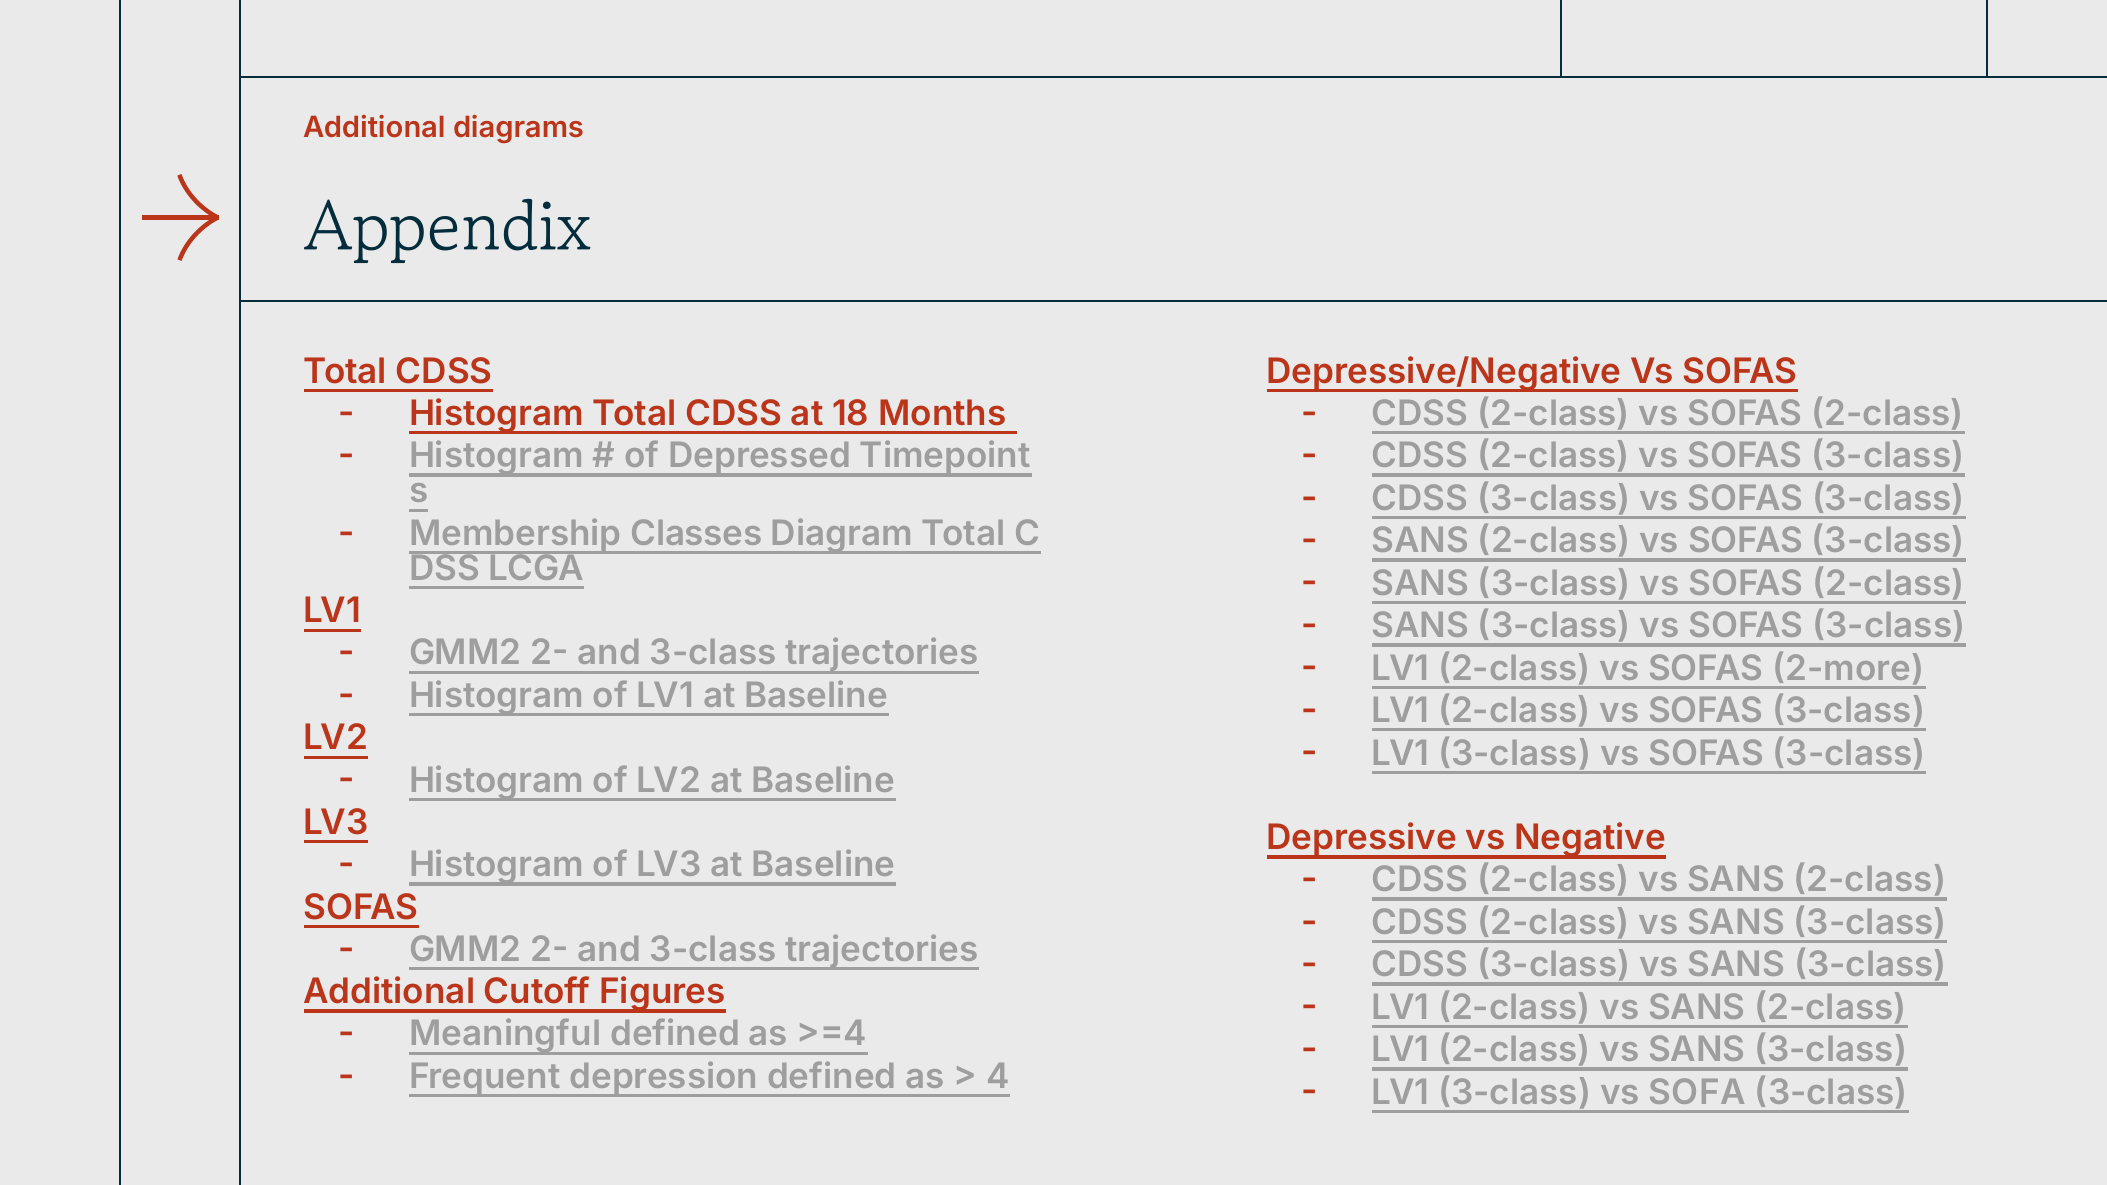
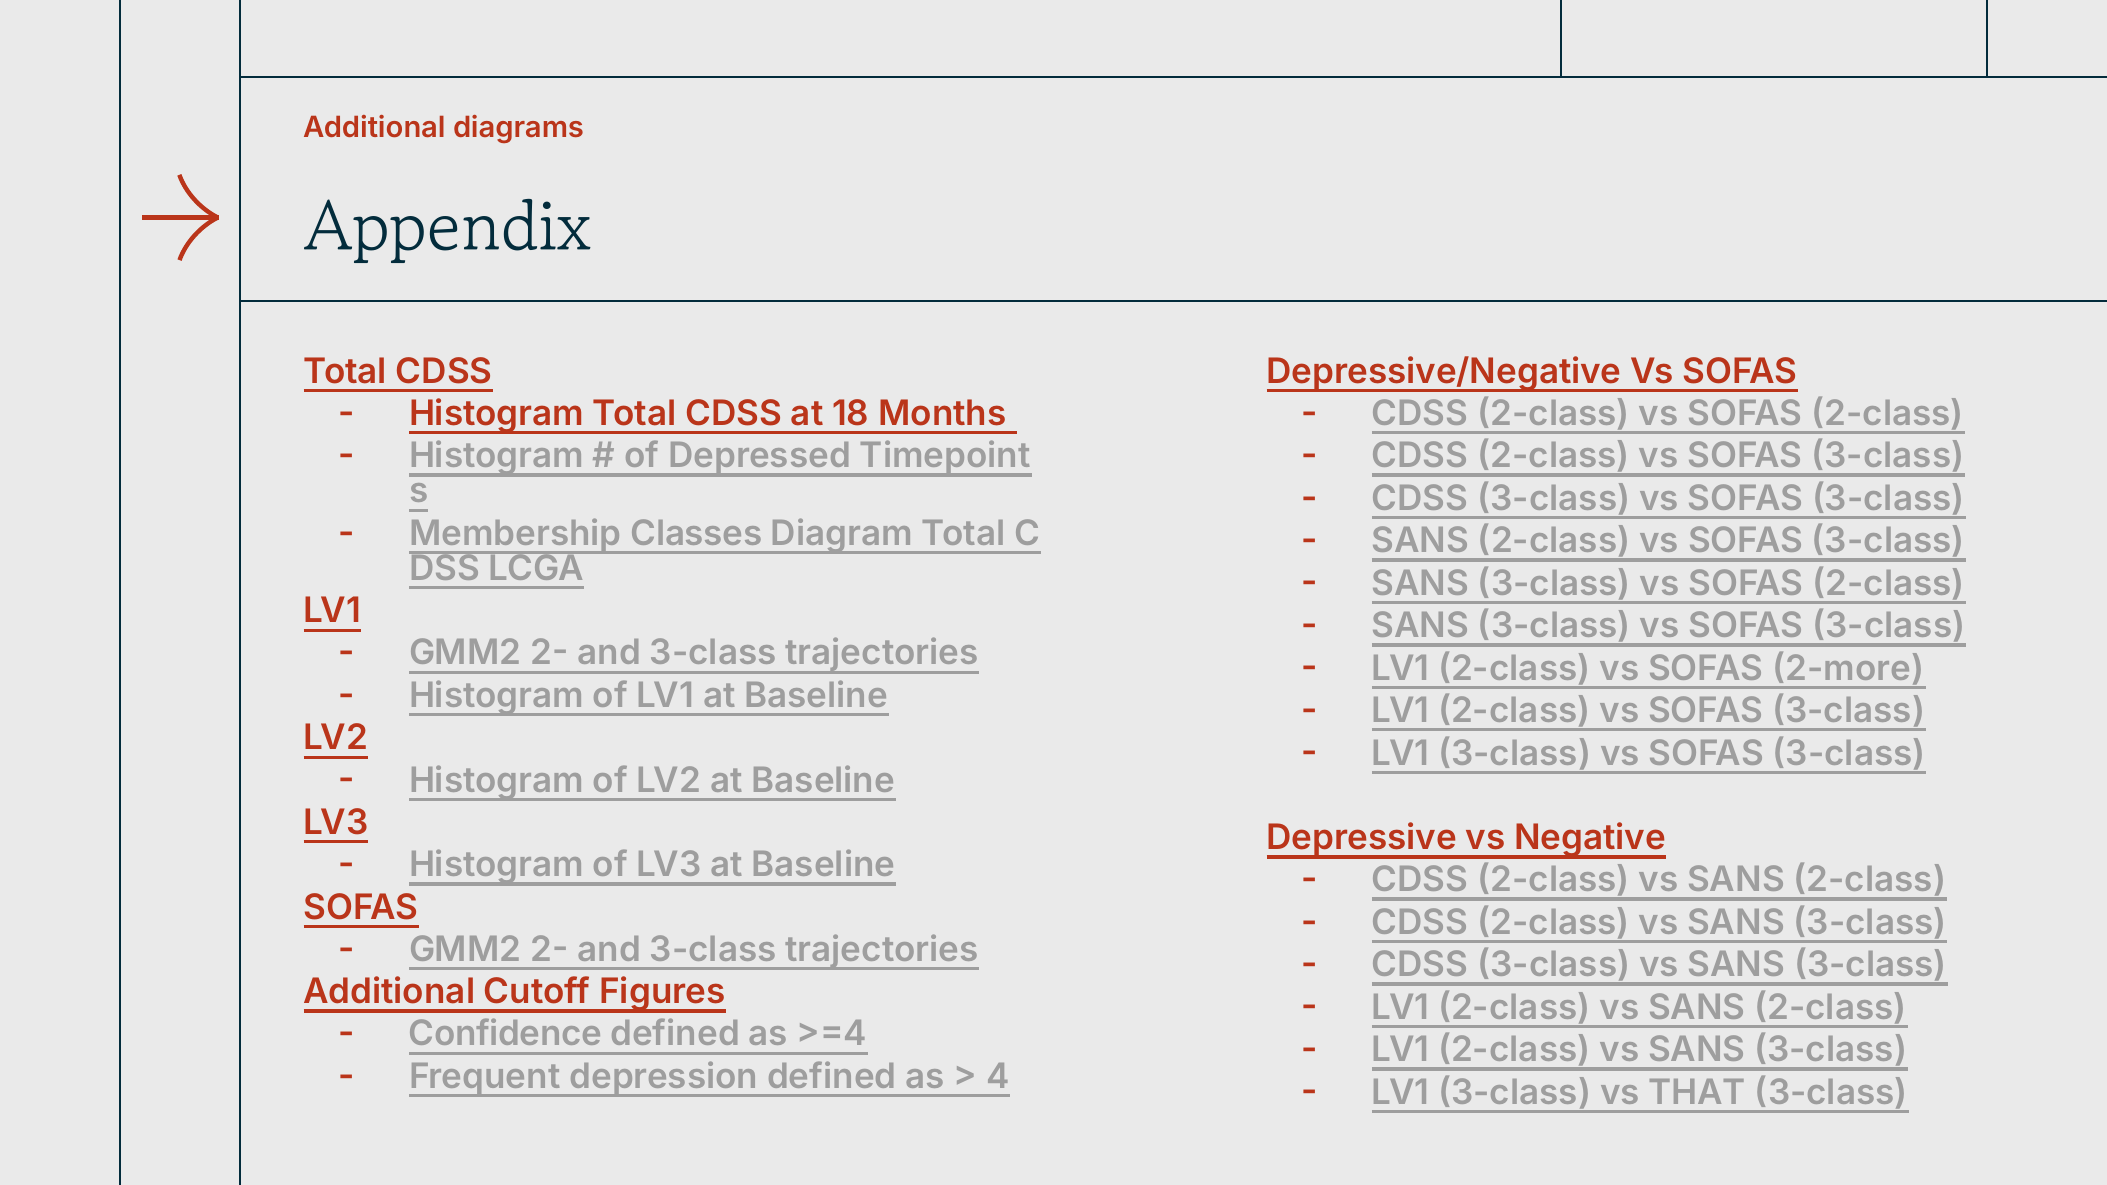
Meaningful: Meaningful -> Confidence (505, 1034)
SOFA: SOFA -> THAT (1697, 1093)
